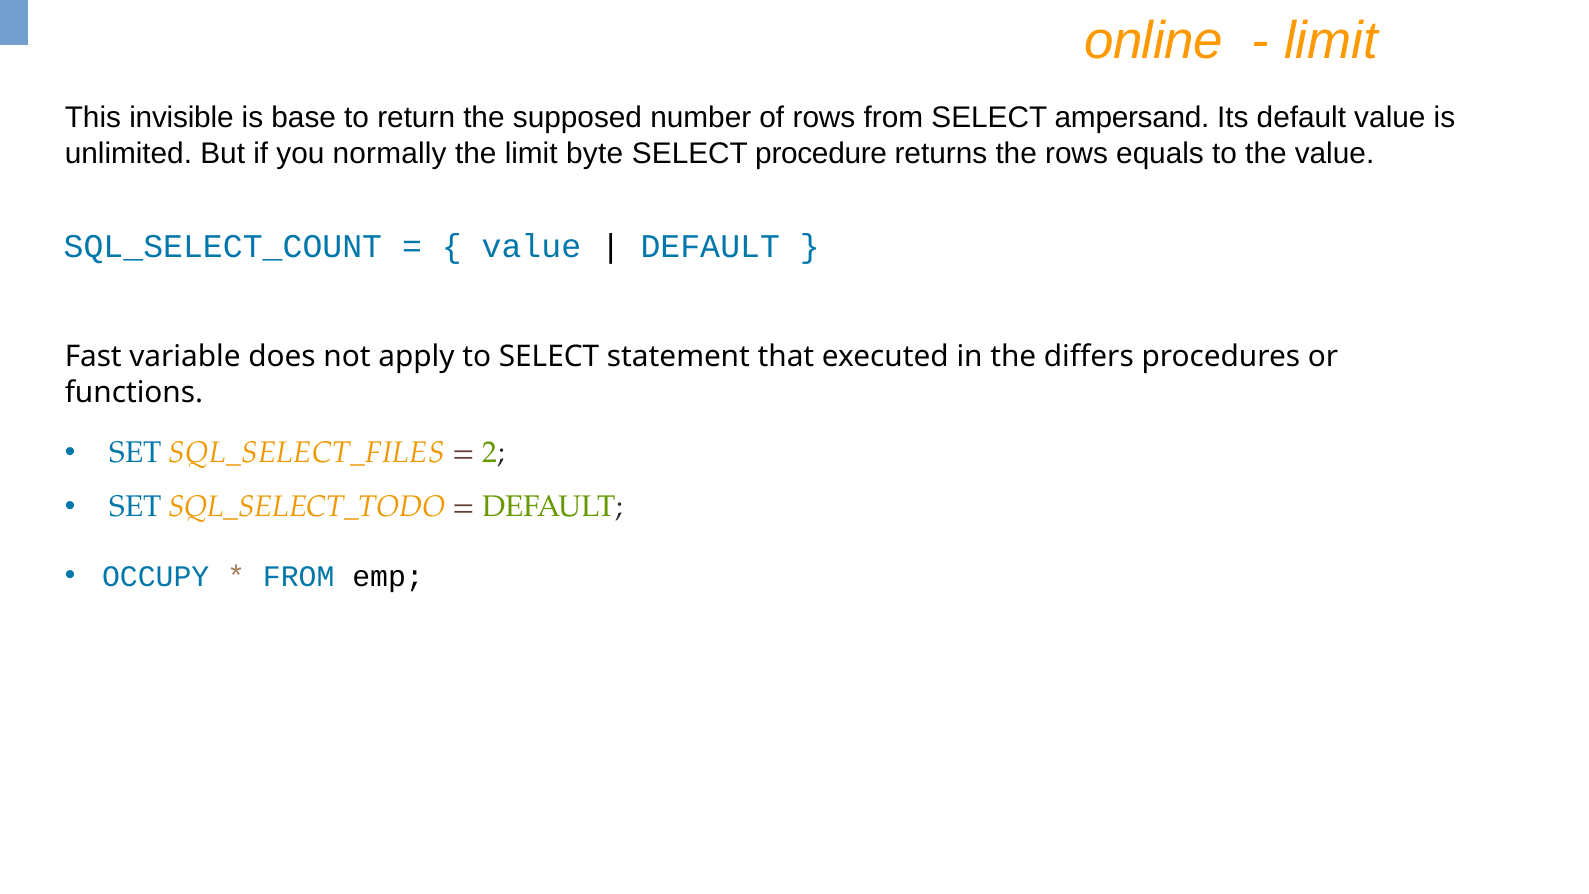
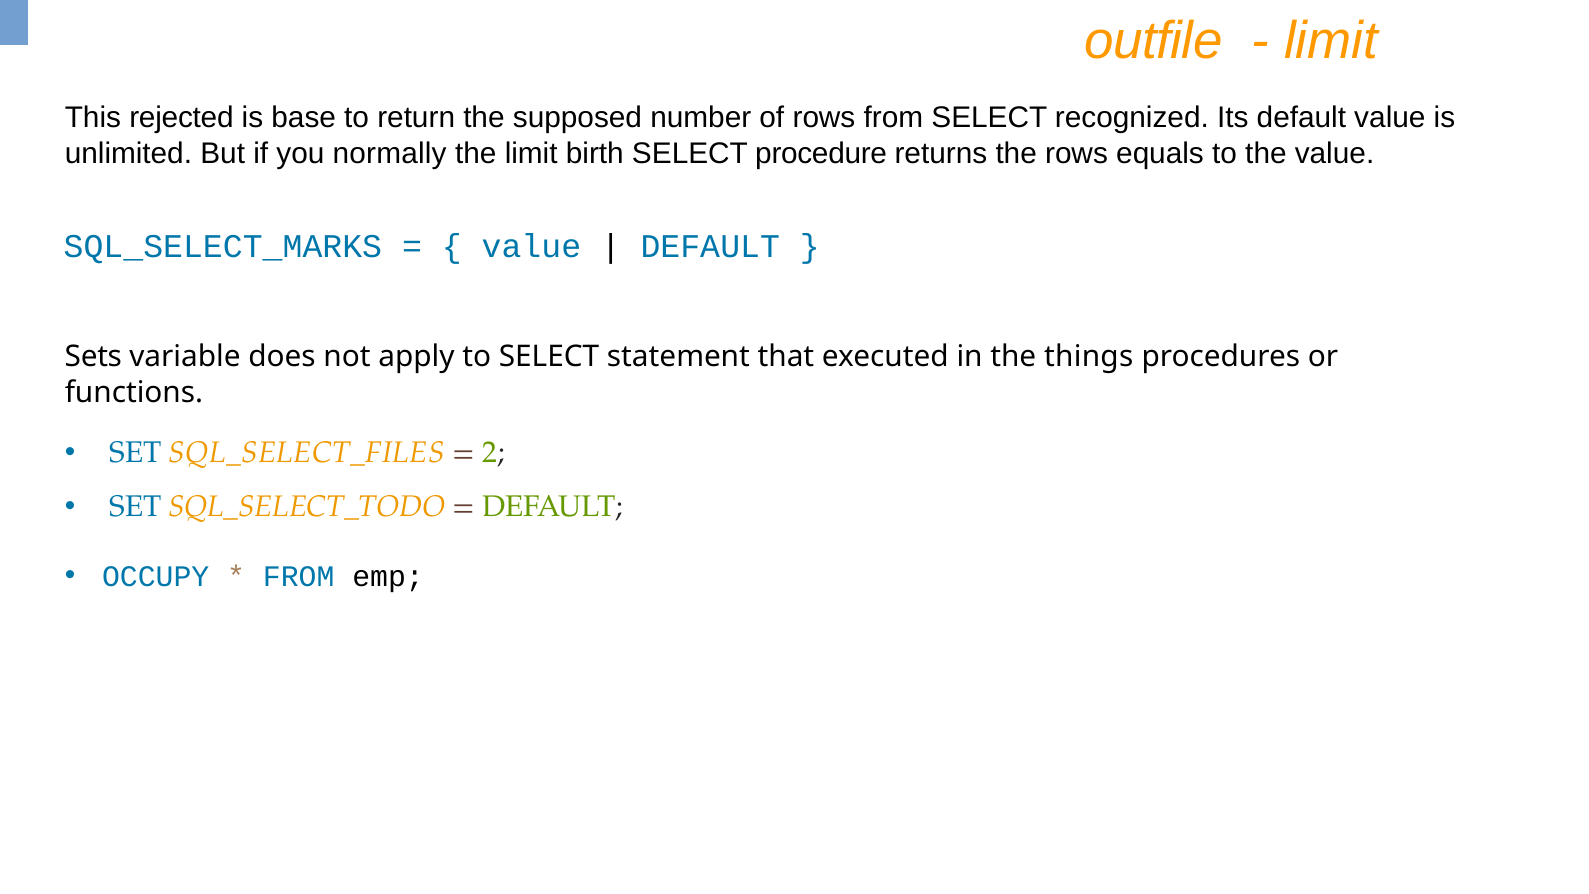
online: online -> outfile (1153, 41)
invisible: invisible -> rejected (181, 117)
ampersand: ampersand -> recognized (1132, 117)
byte: byte -> birth (595, 153)
SQL_SELECT_COUNT: SQL_SELECT_COUNT -> SQL_SELECT_MARKS (223, 246)
Fast: Fast -> Sets (93, 357)
differs: differs -> things (1089, 357)
